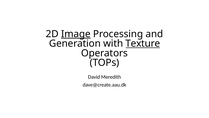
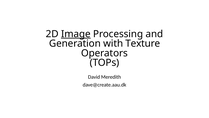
Texture underline: present -> none (143, 43)
